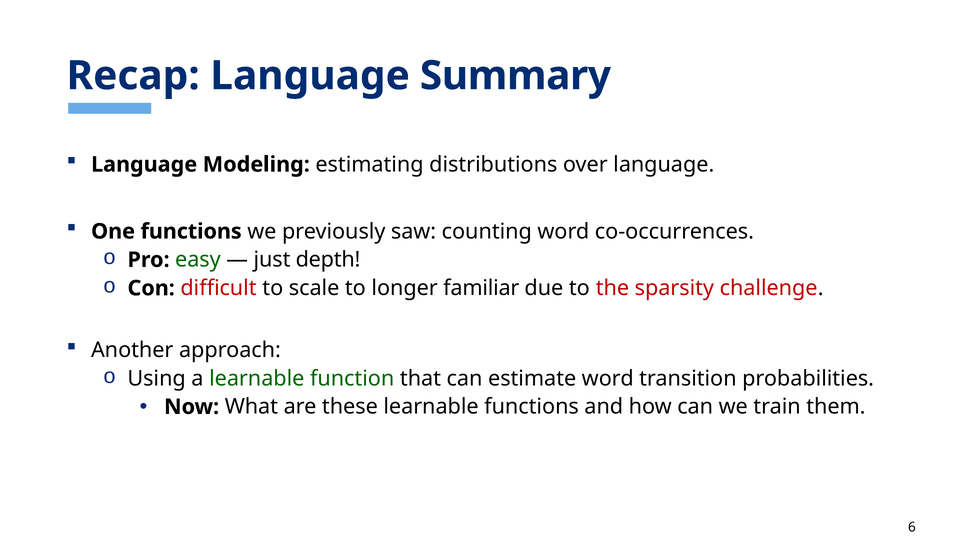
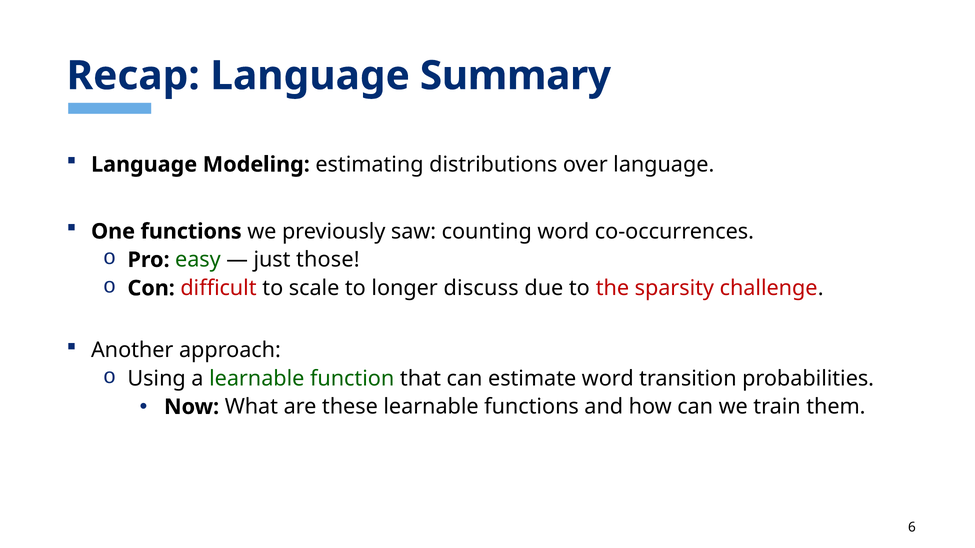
depth: depth -> those (328, 260)
familiar: familiar -> discuss (481, 288)
